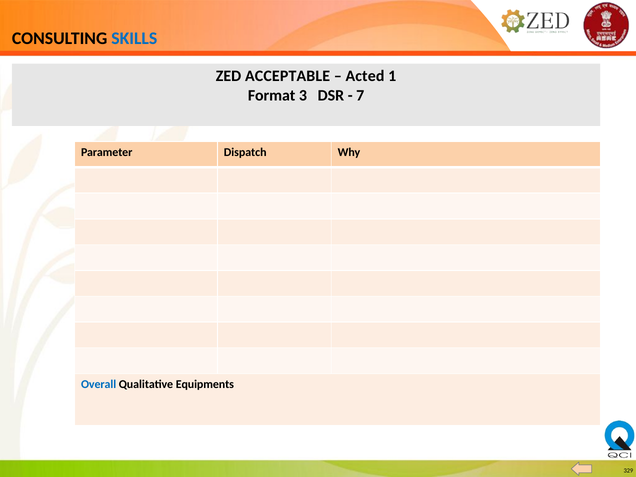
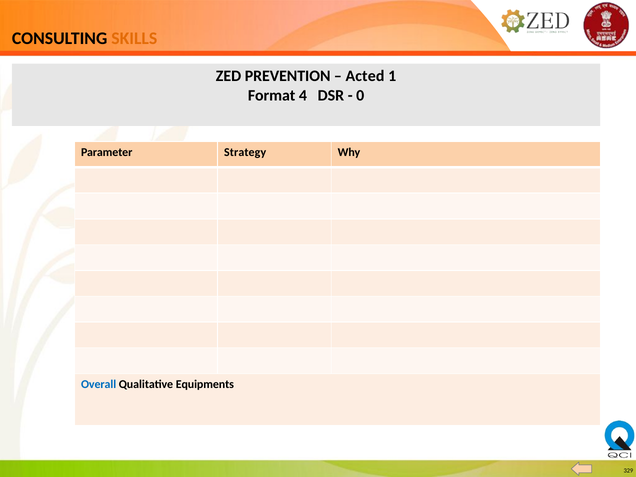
SKILLS colour: blue -> orange (134, 38)
ACCEPTABLE: ACCEPTABLE -> PREVENTION (288, 76)
3: 3 -> 4 (303, 95)
7: 7 -> 0 (360, 95)
Dispatch: Dispatch -> Strategy (245, 152)
